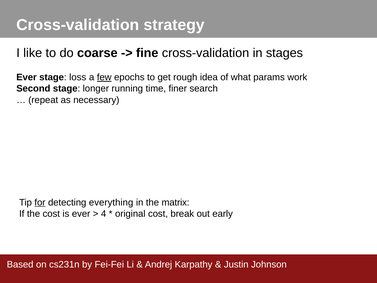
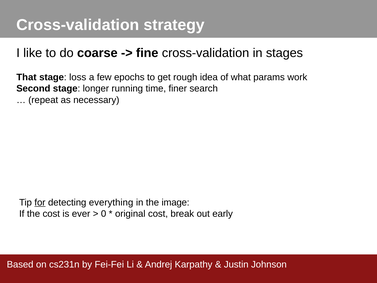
Ever: Ever -> That (26, 77)
few underline: present -> none (104, 77)
matrix: matrix -> image (176, 202)
4: 4 -> 0 (104, 214)
